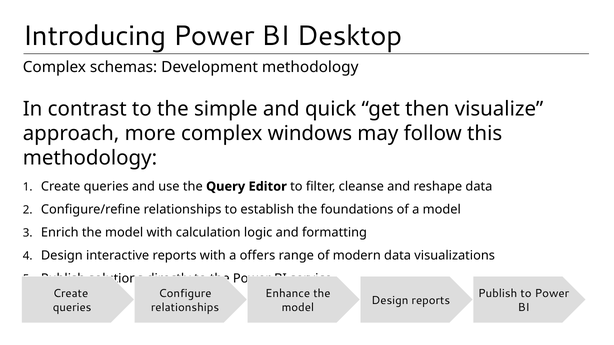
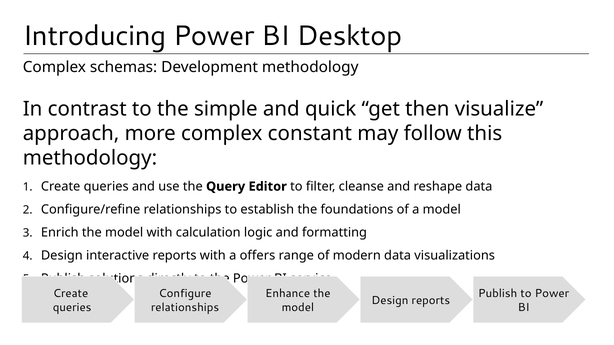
windows: windows -> constant (310, 134)
